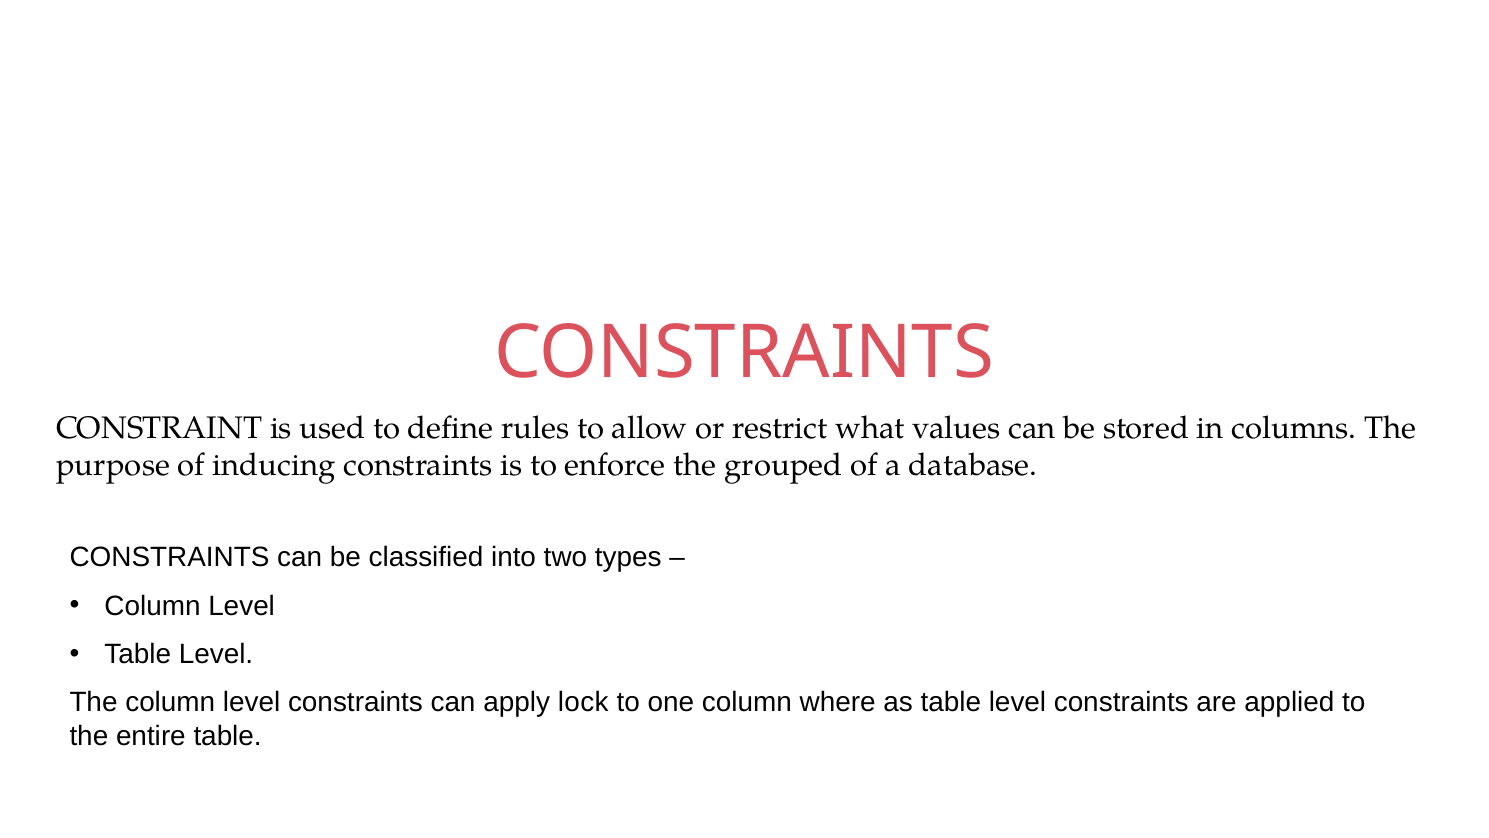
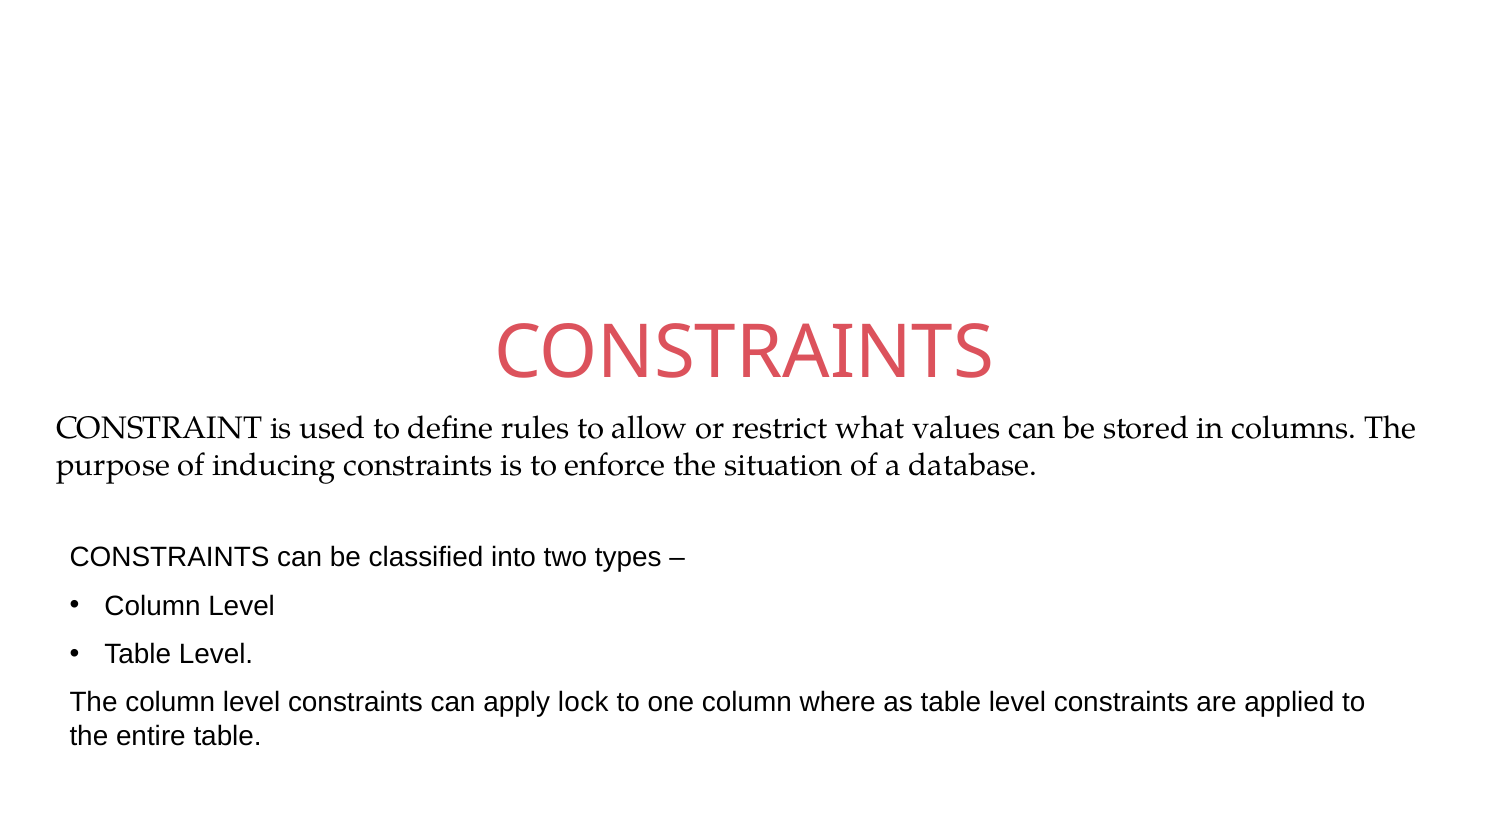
grouped: grouped -> situation (784, 465)
